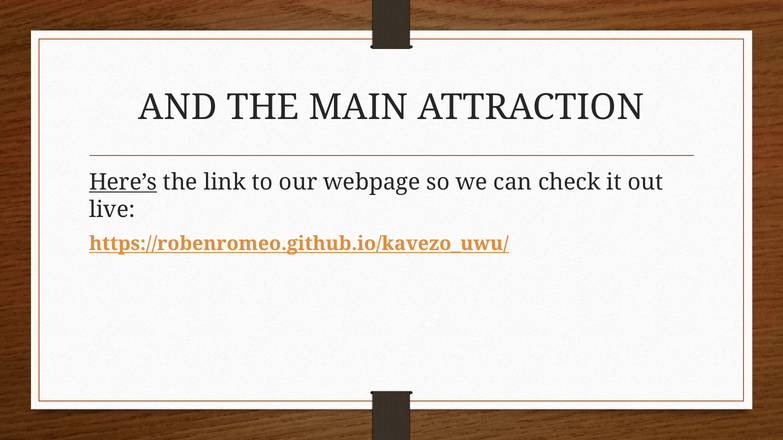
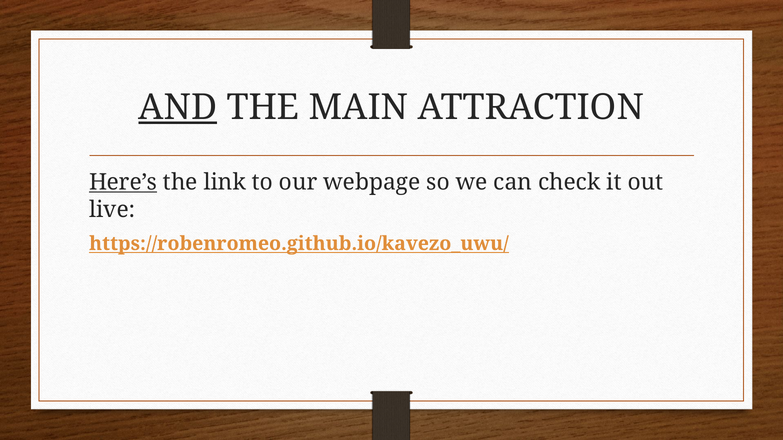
AND underline: none -> present (178, 107)
